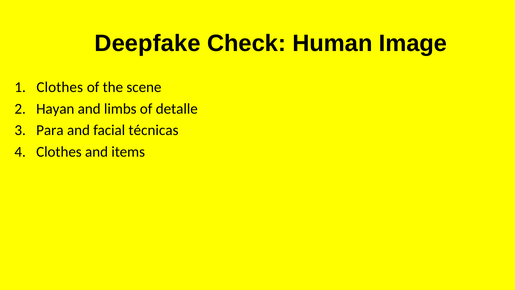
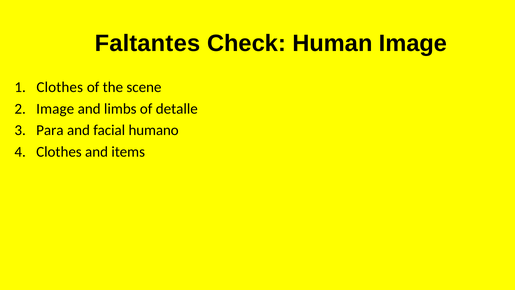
Deepfake: Deepfake -> Faltantes (147, 43)
Hayan: Hayan -> Image (55, 109)
técnicas: técnicas -> humano (154, 130)
